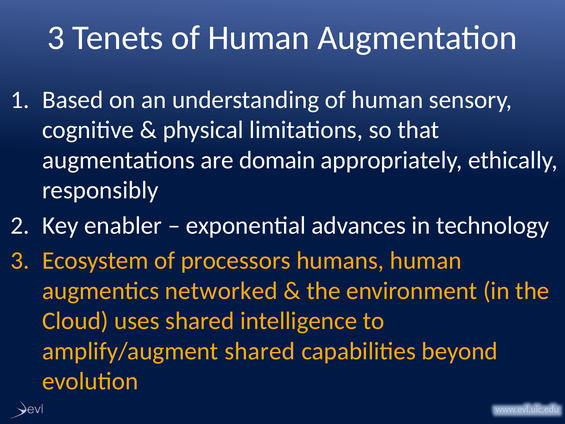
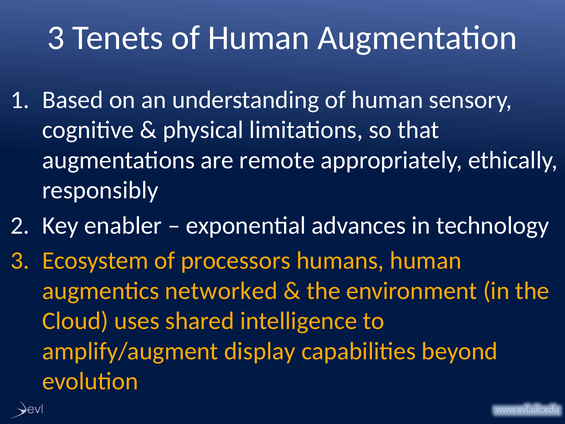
domain: domain -> remote (277, 160)
amplify/augment shared: shared -> display (260, 351)
